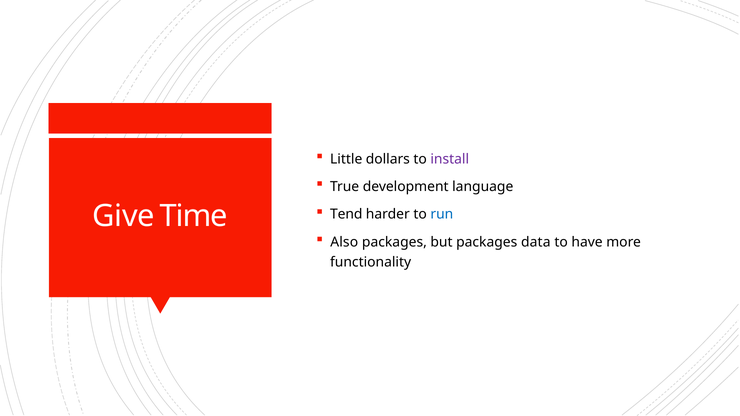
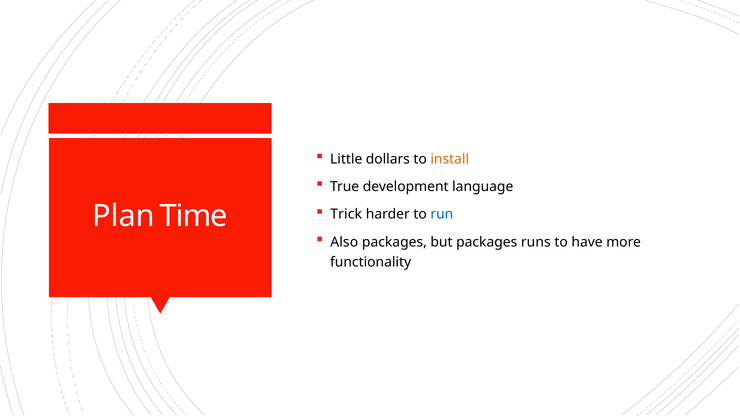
install colour: purple -> orange (450, 159)
Tend: Tend -> Trick (346, 215)
Give: Give -> Plan (124, 216)
data: data -> runs (536, 242)
